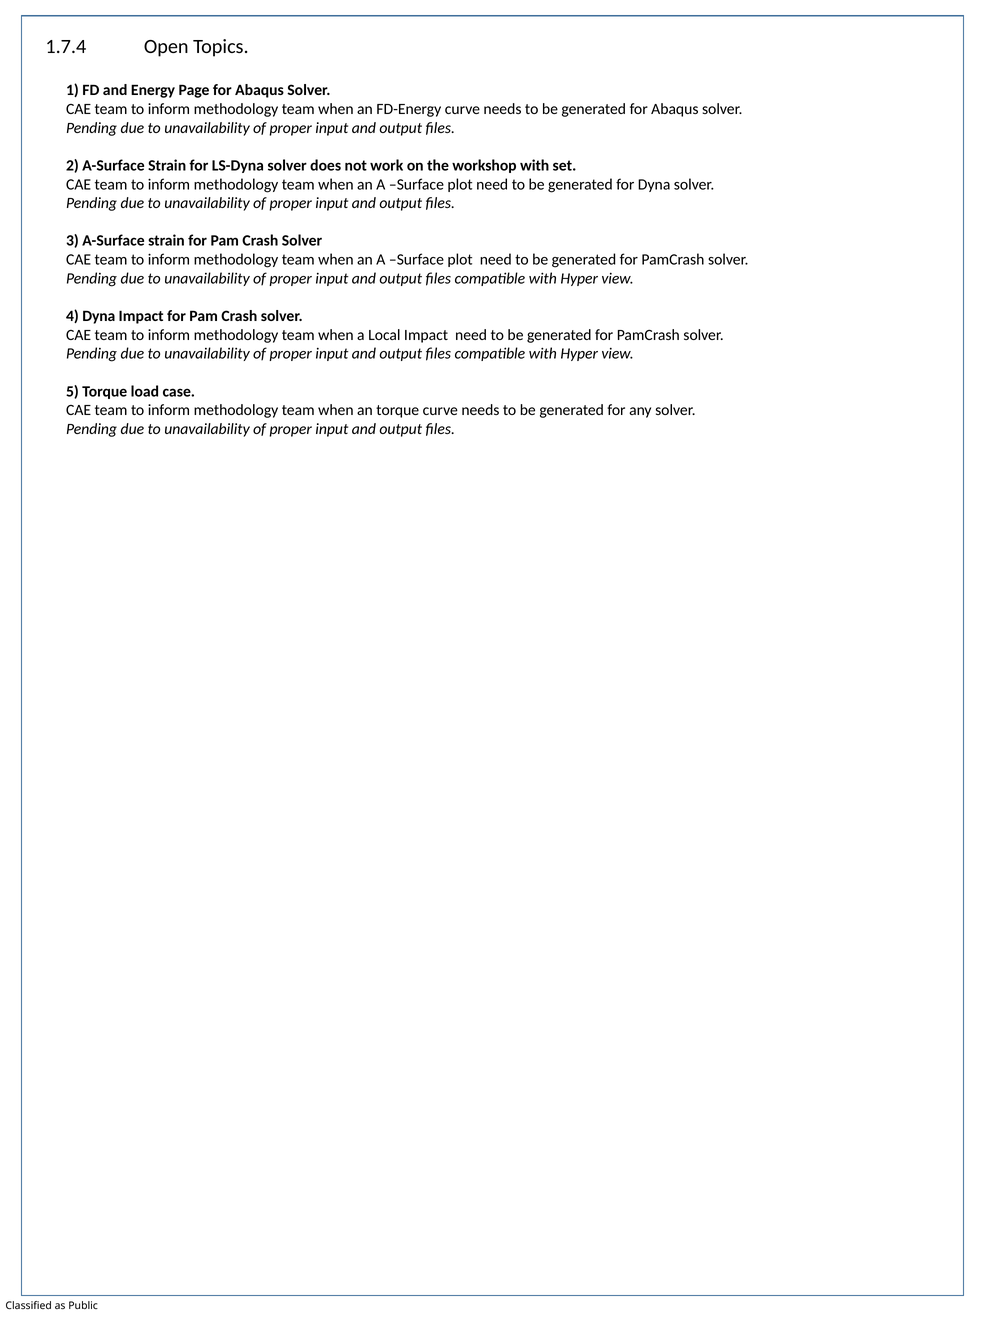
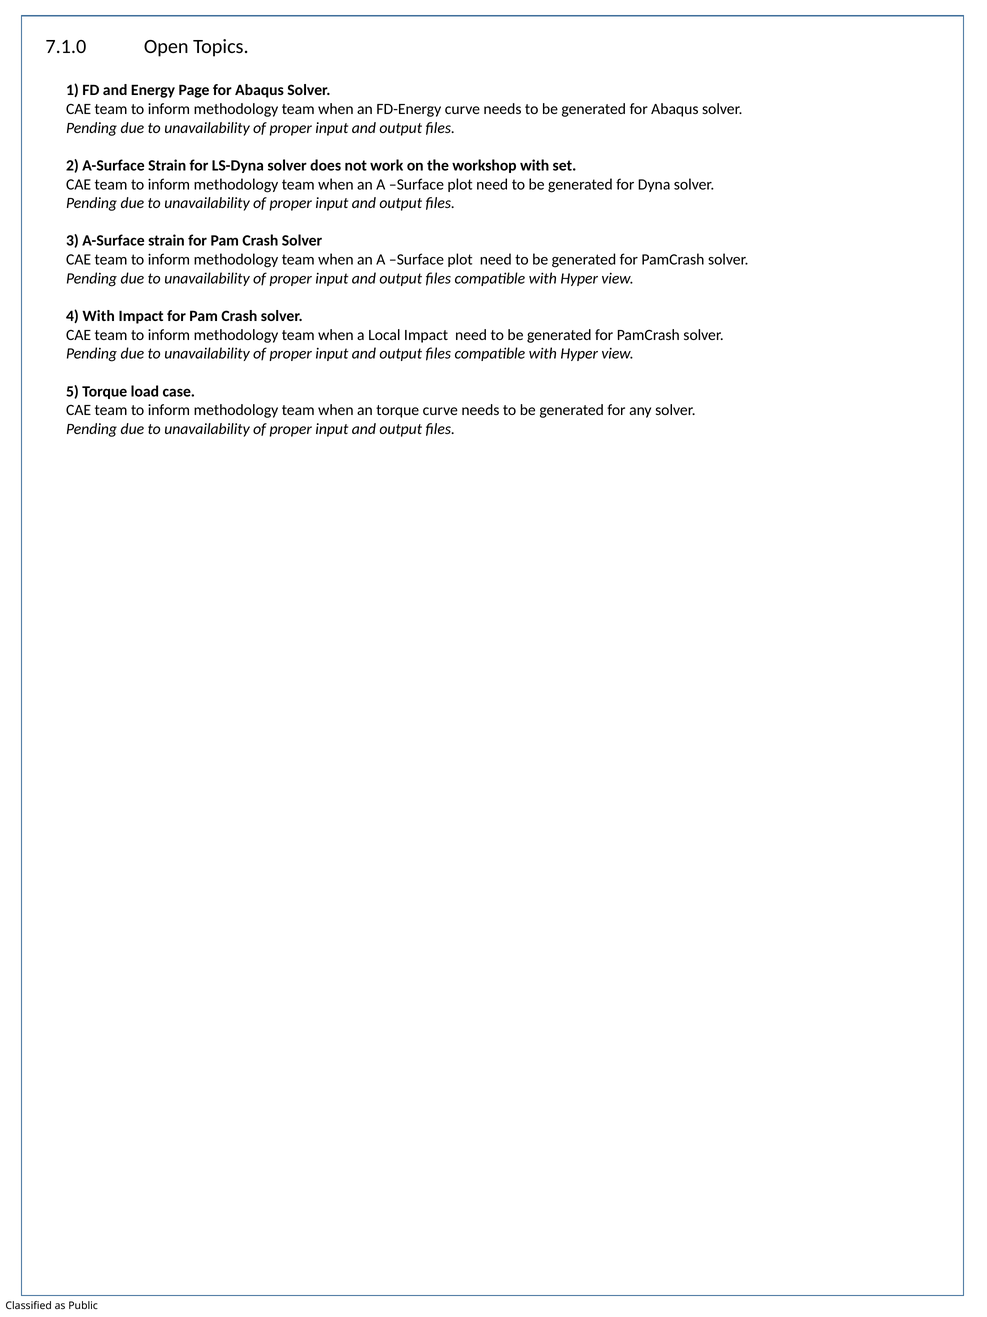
1.7.4: 1.7.4 -> 7.1.0 (66, 47)
4 Dyna: Dyna -> With (99, 316)
